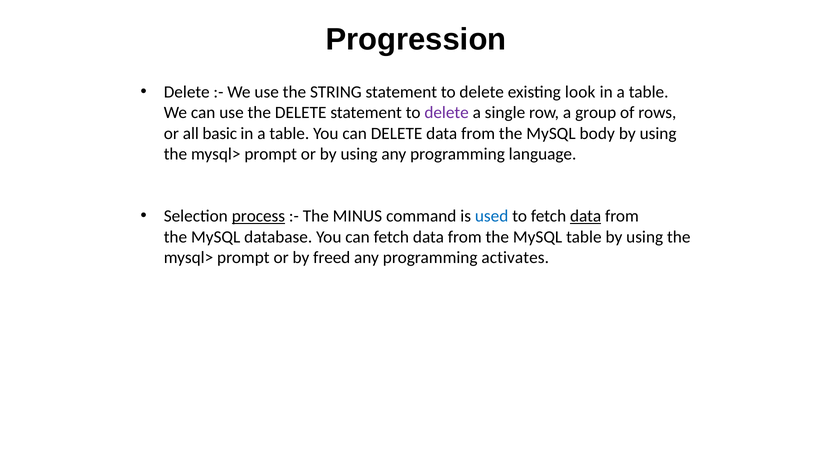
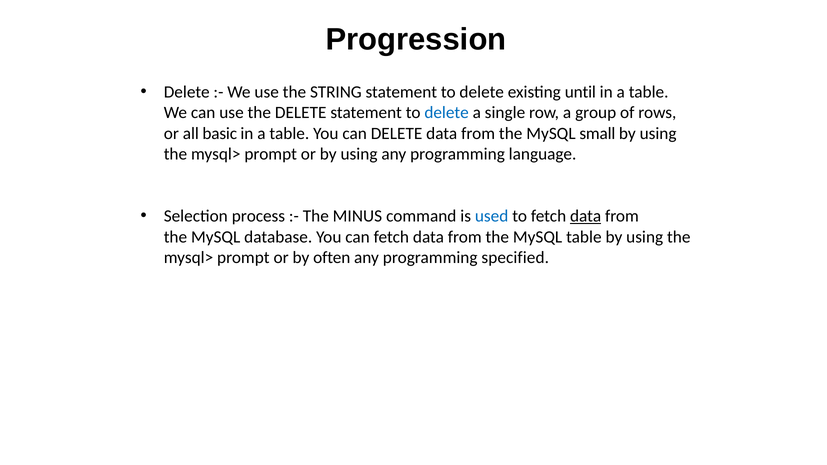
look: look -> until (580, 92)
delete colour: purple -> blue (447, 113)
body: body -> small (597, 134)
process underline: present -> none (258, 216)
freed: freed -> often (332, 258)
activates: activates -> specified (515, 258)
